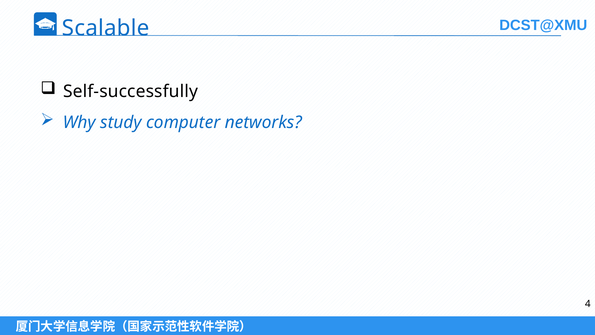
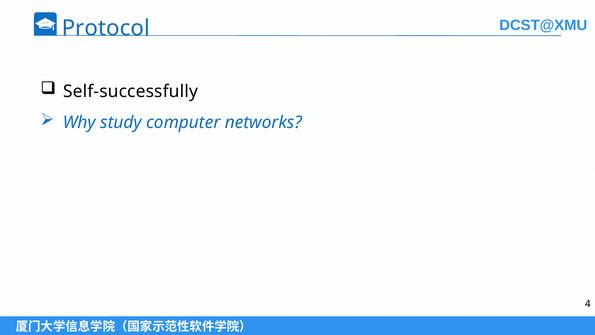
Scalable: Scalable -> Protocol (106, 28)
